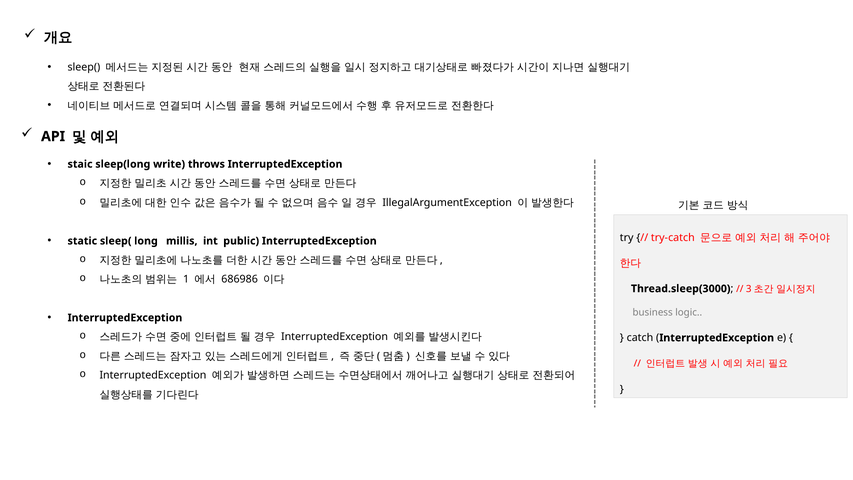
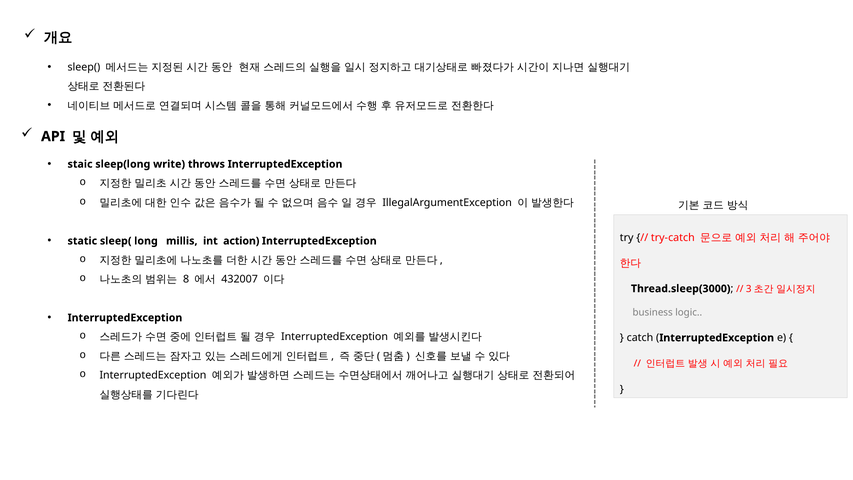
public: public -> action (241, 241)
1: 1 -> 8 (186, 279)
686986: 686986 -> 432007 (240, 279)
